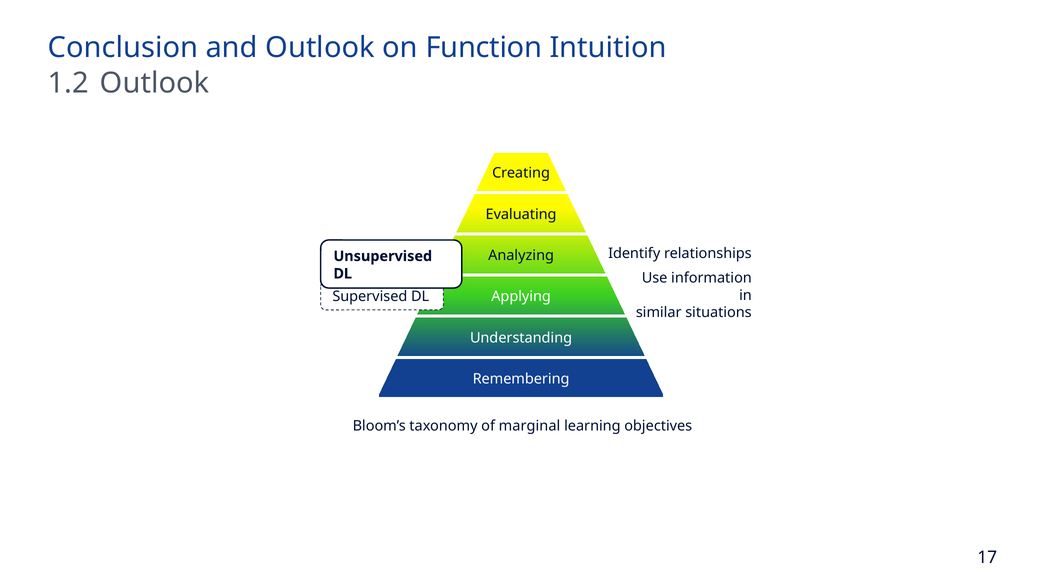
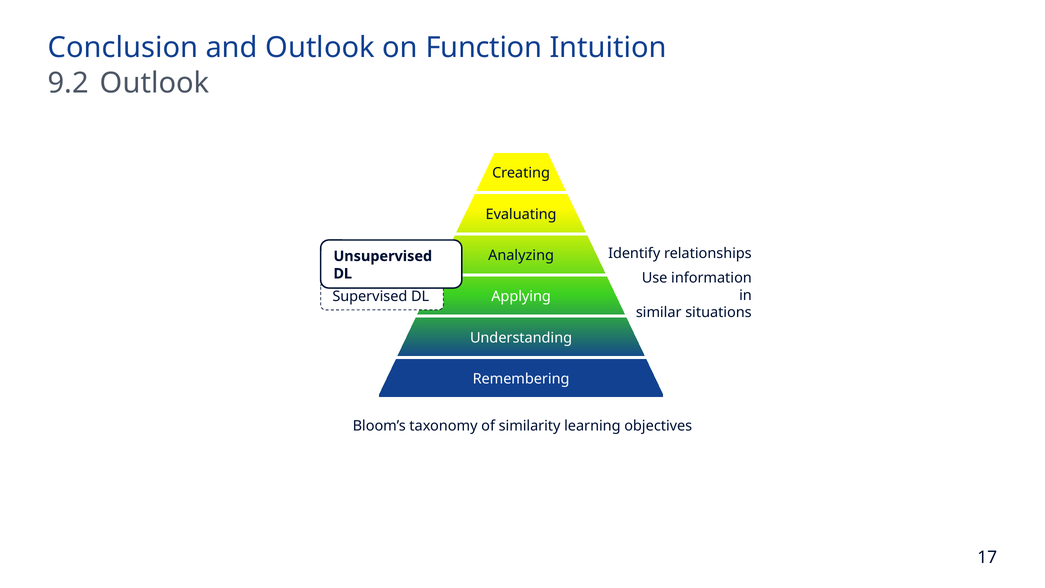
1.2: 1.2 -> 9.2 (68, 83)
marginal: marginal -> similarity (530, 426)
